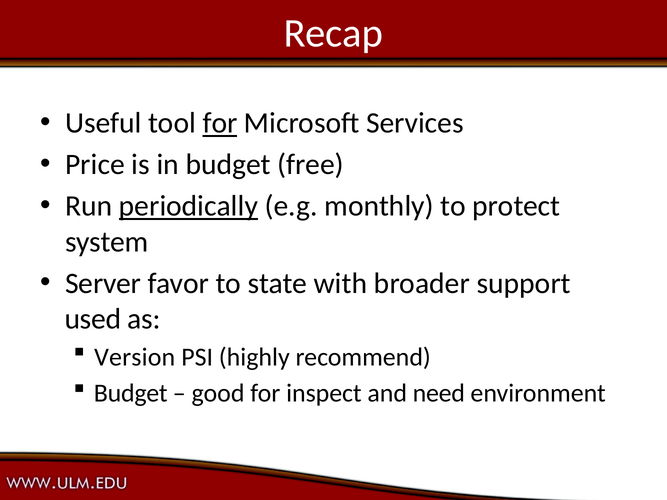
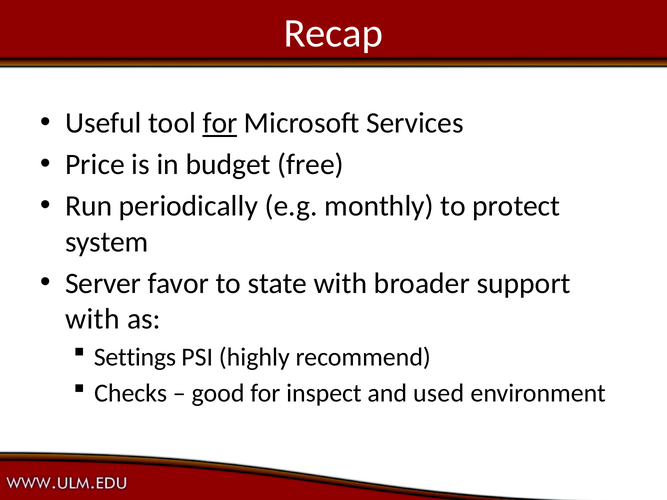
periodically underline: present -> none (188, 206)
used: used -> with (92, 319)
Version: Version -> Settings (135, 357)
Budget: Budget -> Checks (131, 394)
need: need -> used (439, 394)
